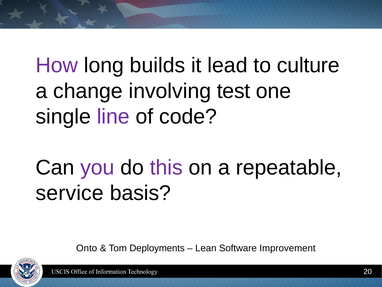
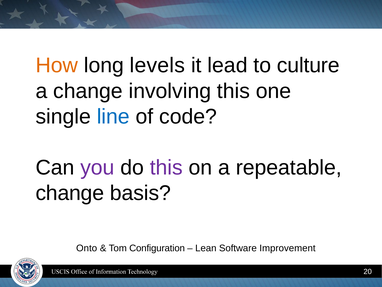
How colour: purple -> orange (57, 65)
builds: builds -> levels (157, 65)
involving test: test -> this (233, 91)
line colour: purple -> blue (113, 116)
service: service -> change (70, 193)
Deployments: Deployments -> Configuration (157, 248)
